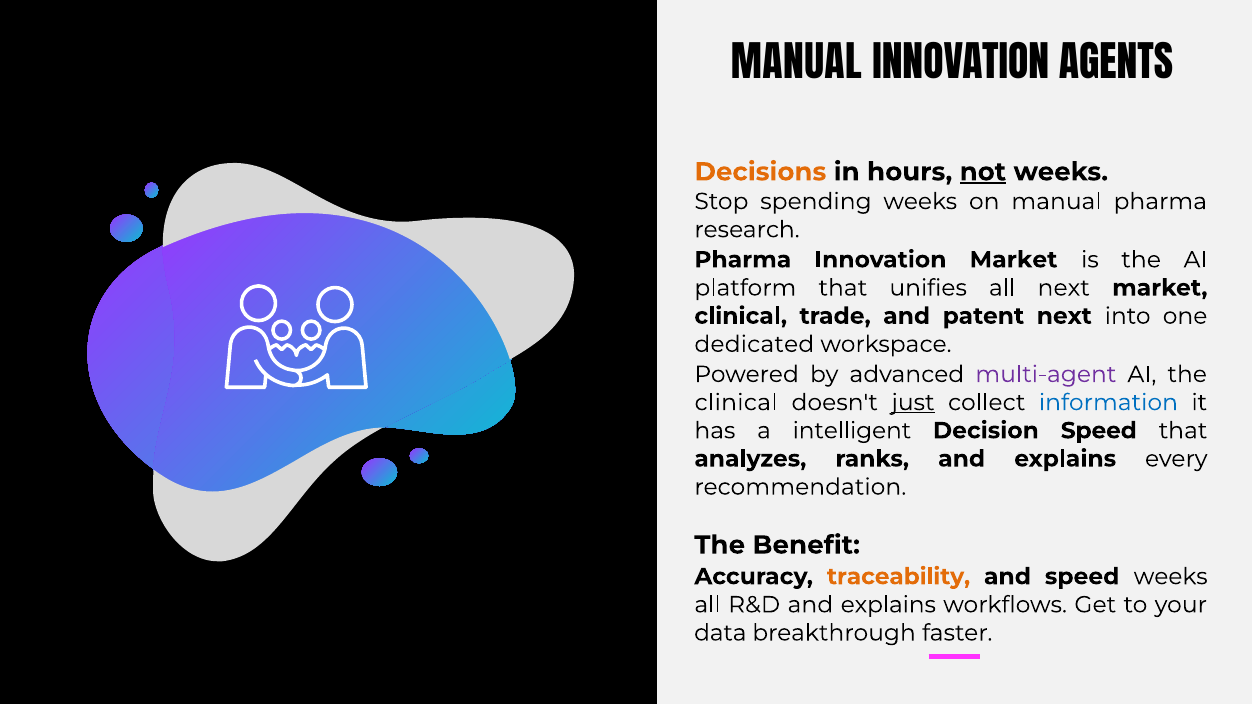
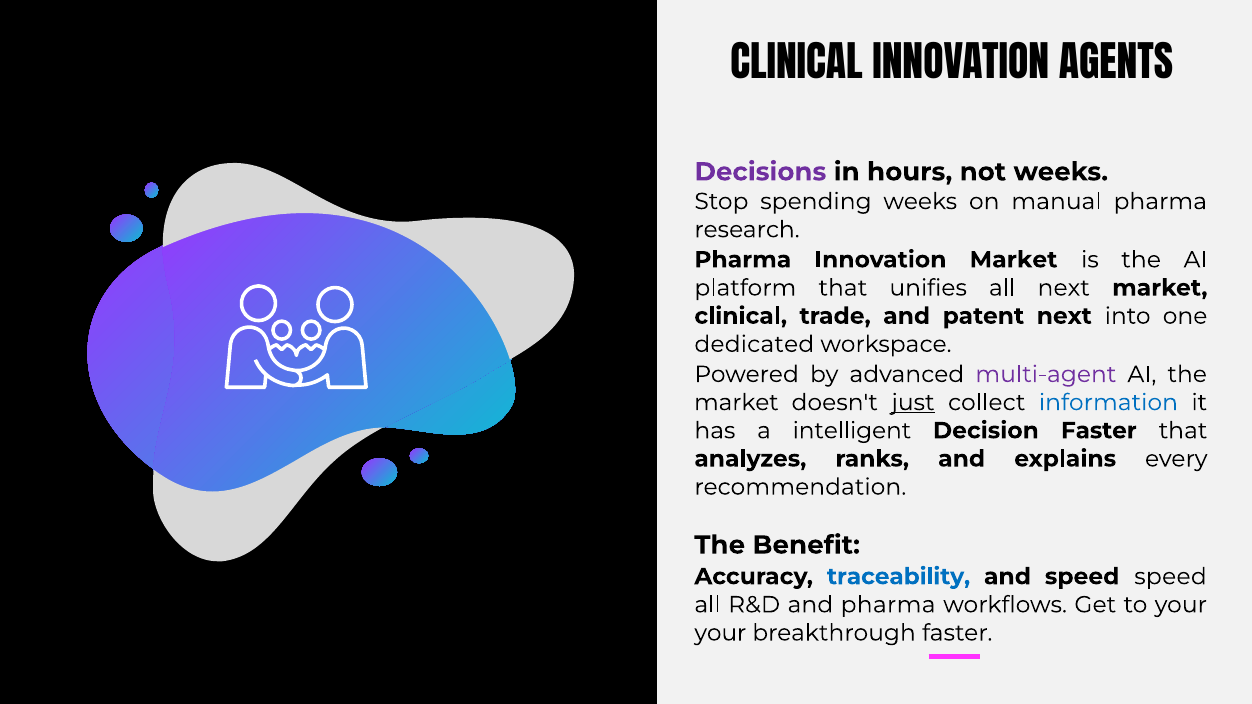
MANUAL: MANUAL -> CLINICAL (796, 65)
Decisions colour: orange -> purple (760, 172)
not underline: present -> none (983, 172)
clinical: clinical -> market (736, 403)
Decision Speed: Speed -> Faster (1099, 431)
traceability colour: orange -> blue (899, 577)
speed weeks: weeks -> speed (1171, 577)
R&D and explains: explains -> pharma (888, 605)
data: data -> your (720, 633)
